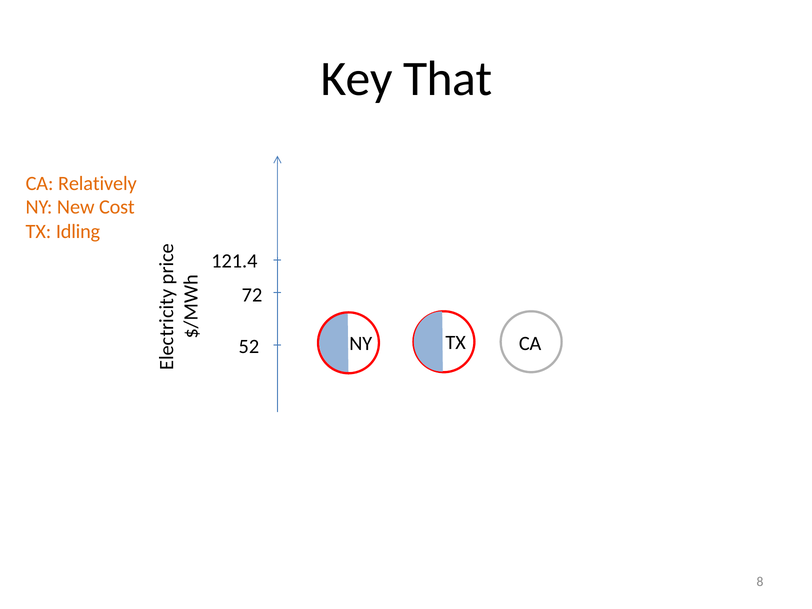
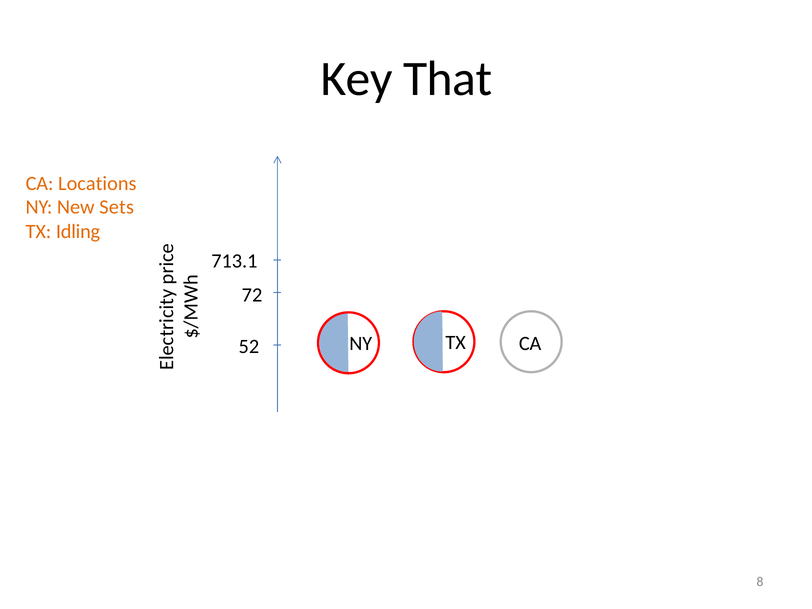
Relatively: Relatively -> Locations (97, 183)
Cost: Cost -> Sets (117, 207)
121.4: 121.4 -> 713.1 (234, 261)
